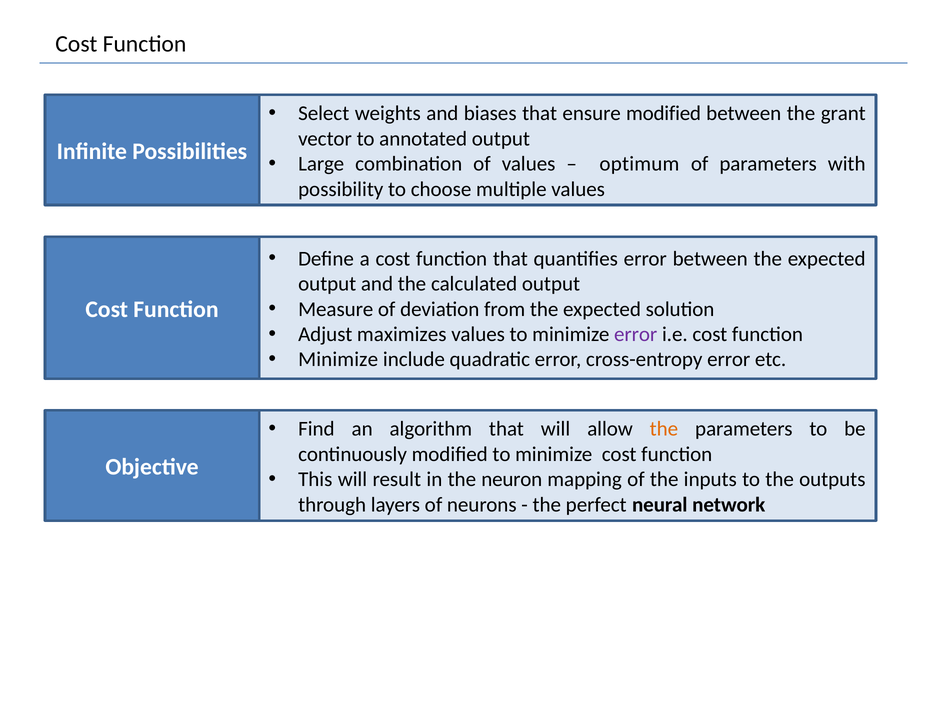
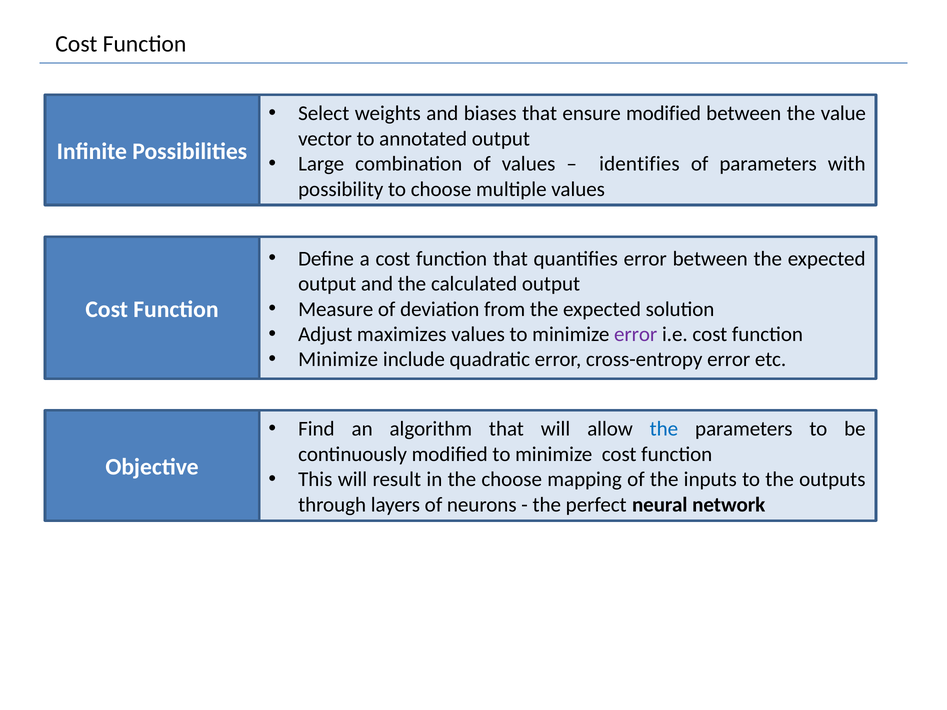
grant: grant -> value (843, 114)
optimum: optimum -> identifies (639, 164)
the colour: orange -> blue (664, 429)
the neuron: neuron -> choose (512, 480)
